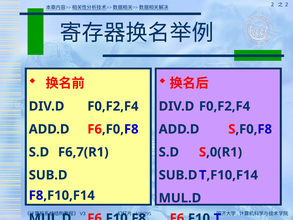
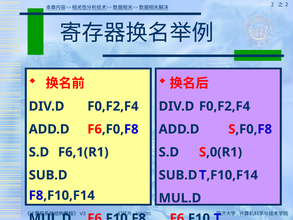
F6,7(R1: F6,7(R1 -> F6,1(R1 (83, 152)
